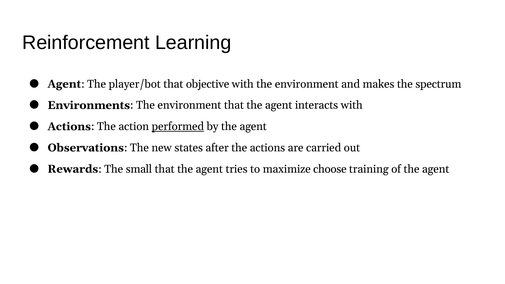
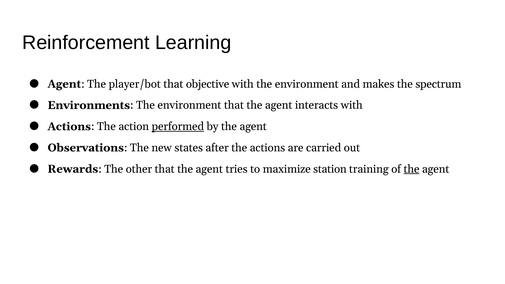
small: small -> other (139, 169)
choose: choose -> station (330, 169)
the underline: none -> present (412, 169)
